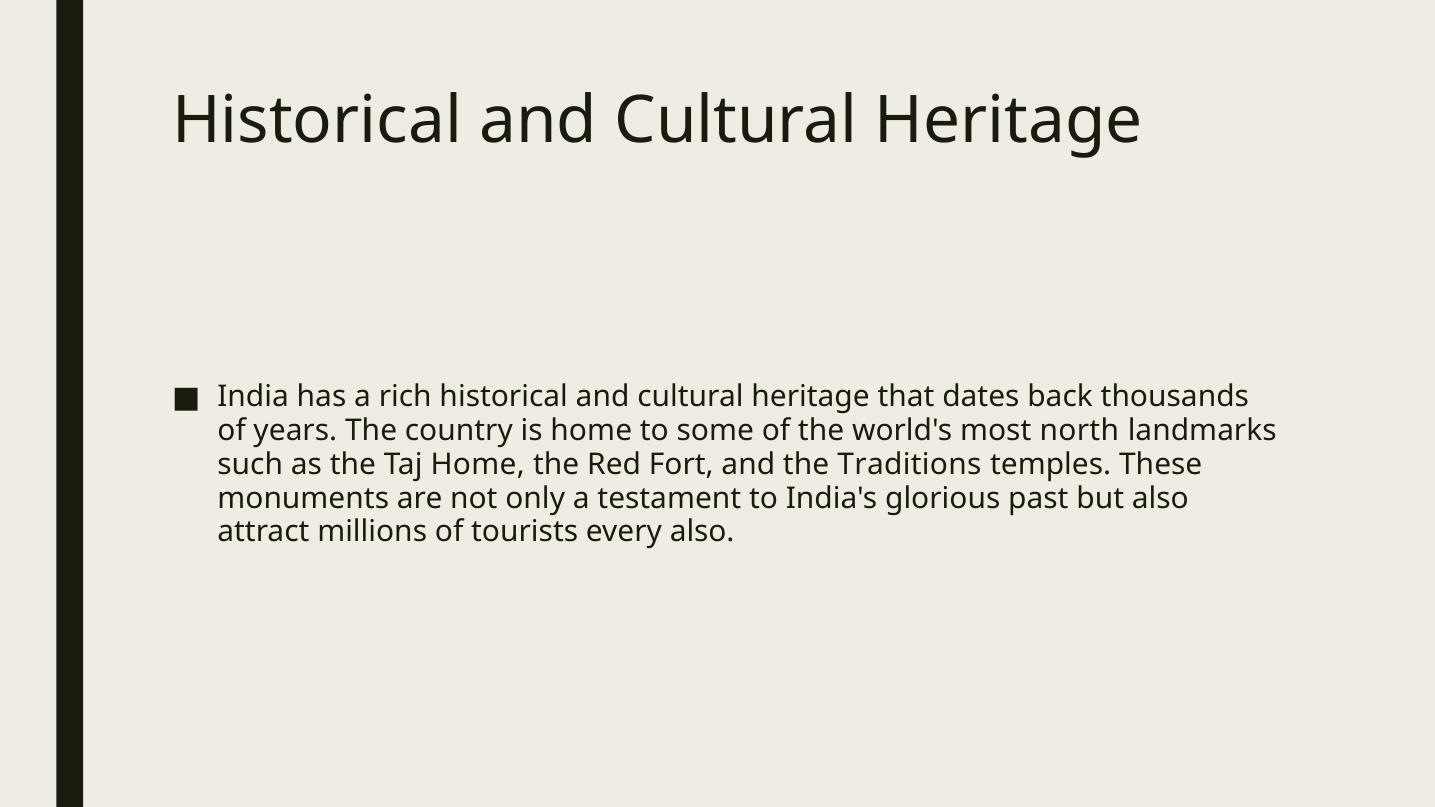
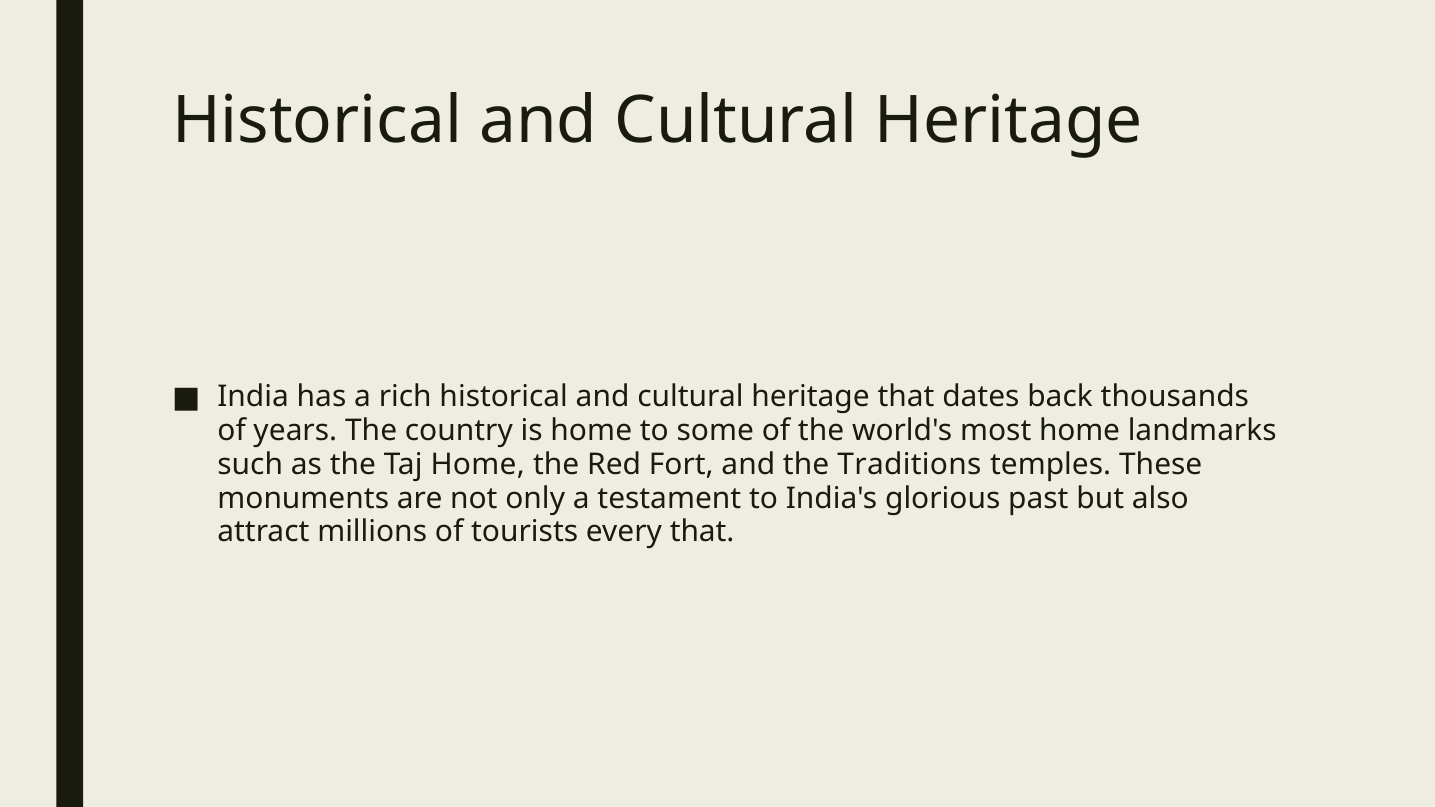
most north: north -> home (1080, 431)
every also: also -> that (702, 532)
